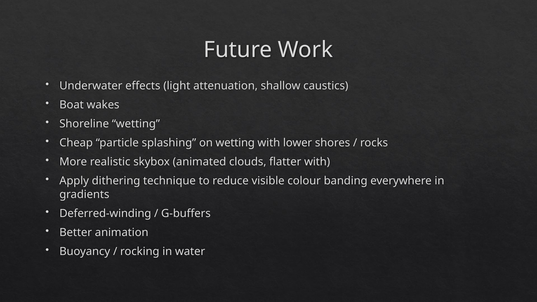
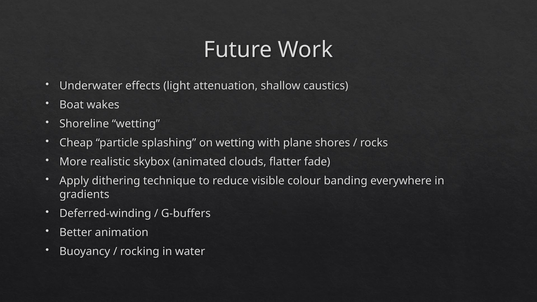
lower: lower -> plane (298, 143)
flatter with: with -> fade (317, 162)
